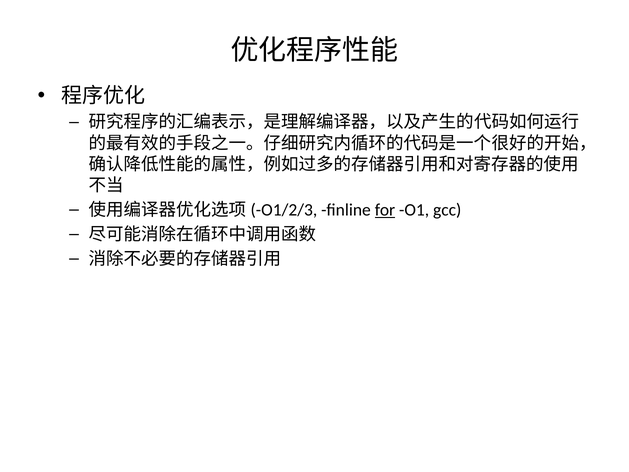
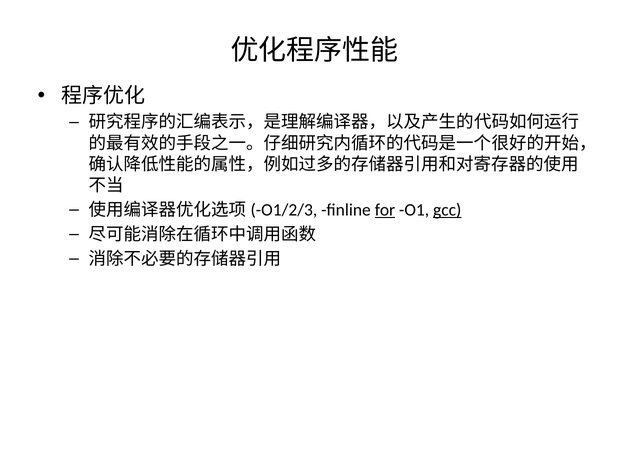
gcc underline: none -> present (447, 210)
